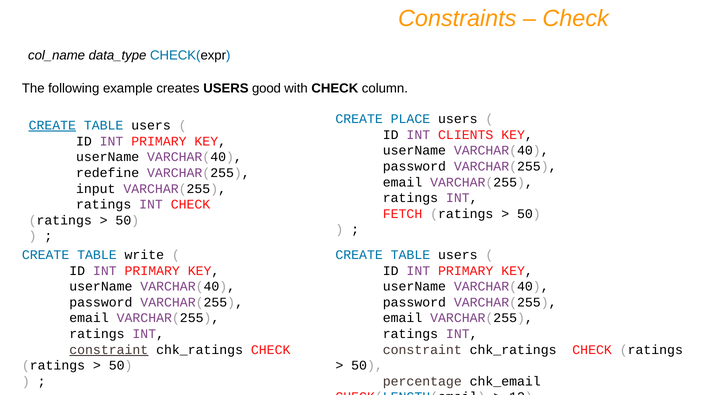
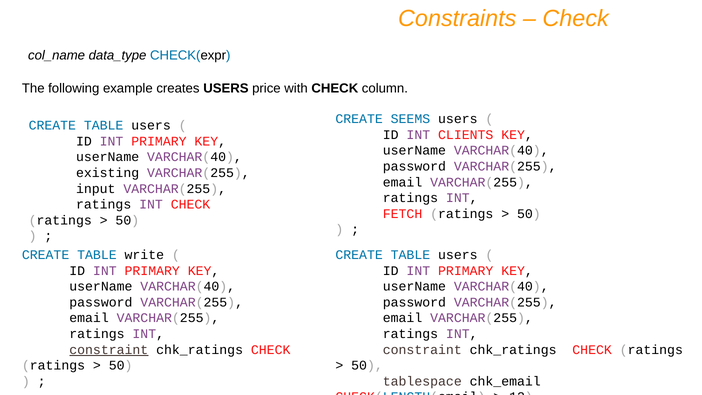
good: good -> price (266, 89)
PLACE: PLACE -> SEEMS (410, 119)
CREATE underline: present -> none (52, 125)
redefine: redefine -> existing (108, 173)
percentage: percentage -> tablespace (422, 381)
